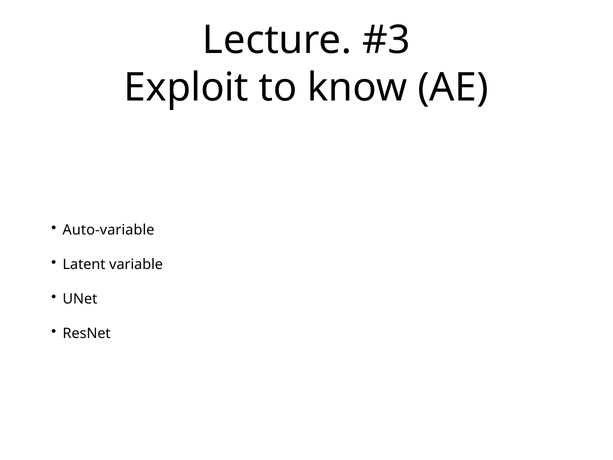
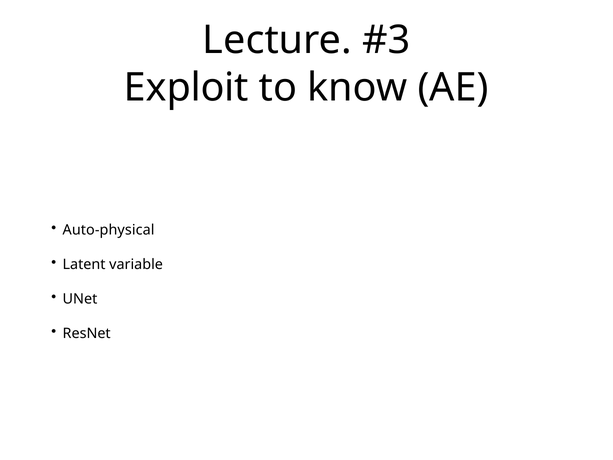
Auto-variable: Auto-variable -> Auto-physical (109, 230)
